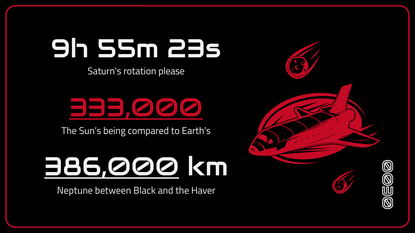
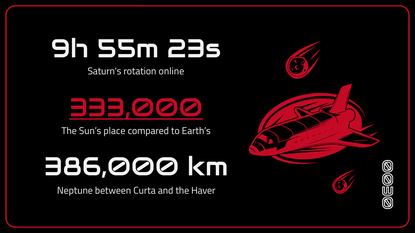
please: please -> online (171, 71)
being: being -> place (114, 131)
386,000 underline: present -> none (112, 167)
Black: Black -> Curta (145, 191)
